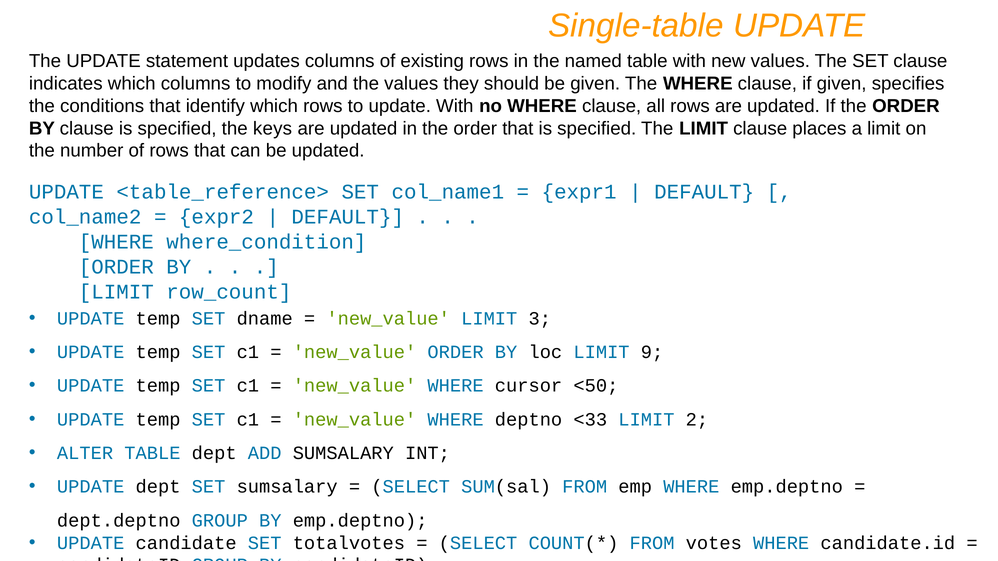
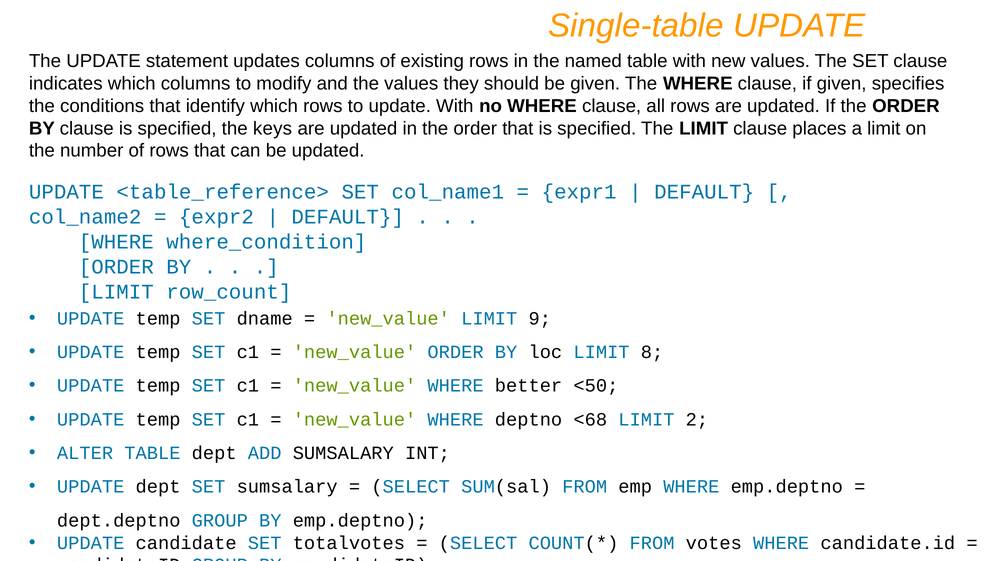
3: 3 -> 9 (540, 319)
9: 9 -> 8 (652, 352)
cursor: cursor -> better (529, 386)
<33: <33 -> <68 (590, 420)
